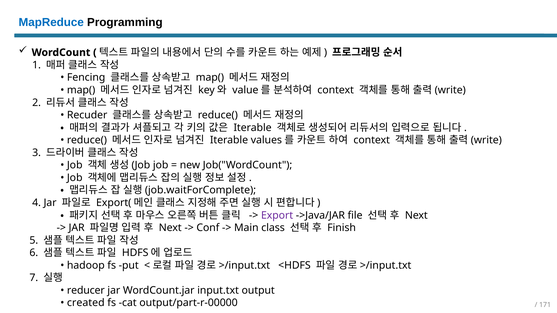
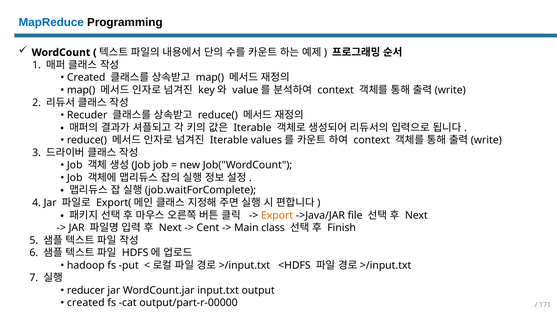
Fencing: Fencing -> Created (86, 78)
Export colour: purple -> orange (277, 215)
Conf: Conf -> Cent (208, 228)
